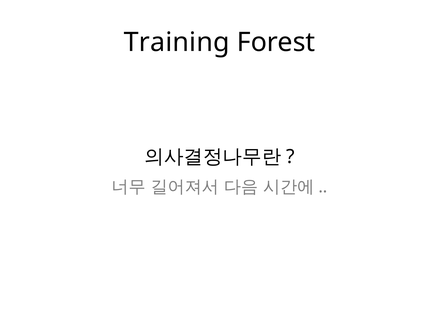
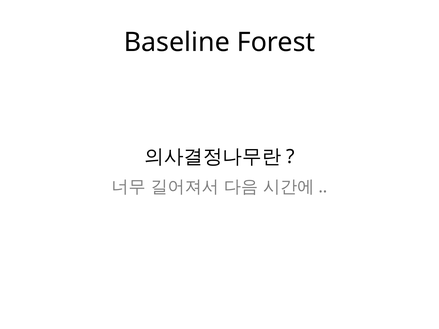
Training: Training -> Baseline (177, 42)
